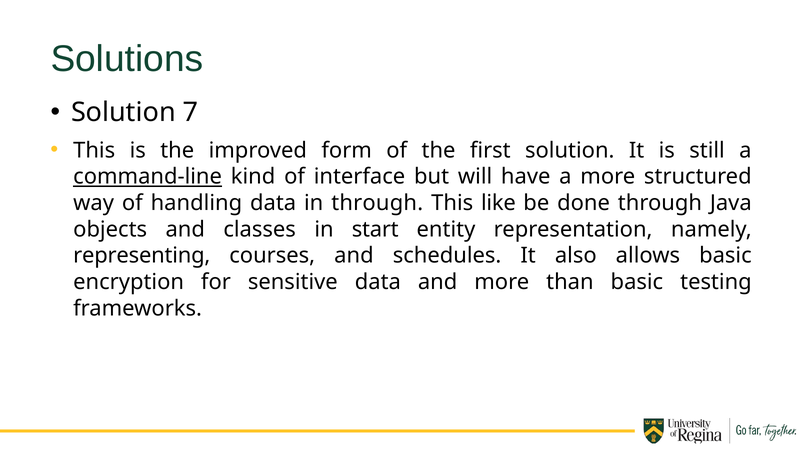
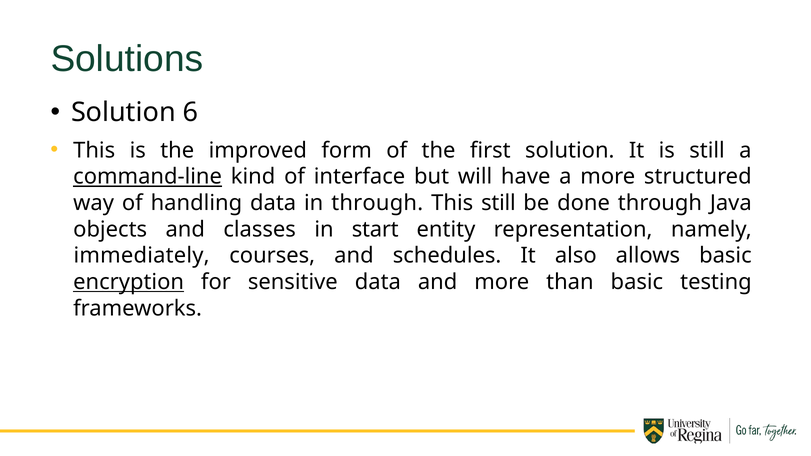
7: 7 -> 6 (191, 113)
This like: like -> still (498, 203)
representing: representing -> immediately (142, 256)
encryption underline: none -> present (129, 282)
